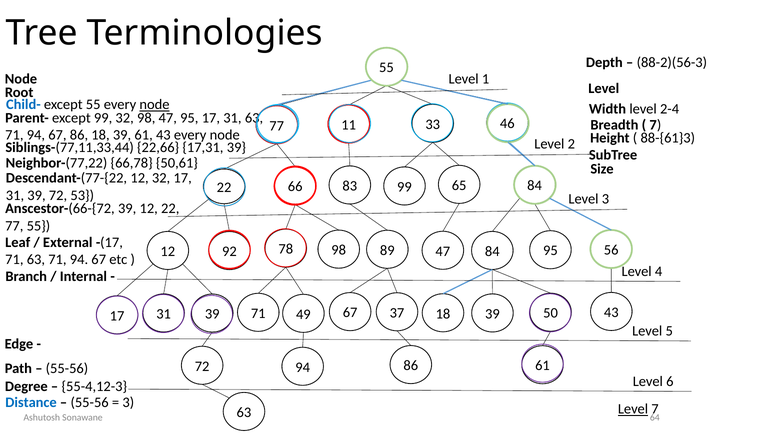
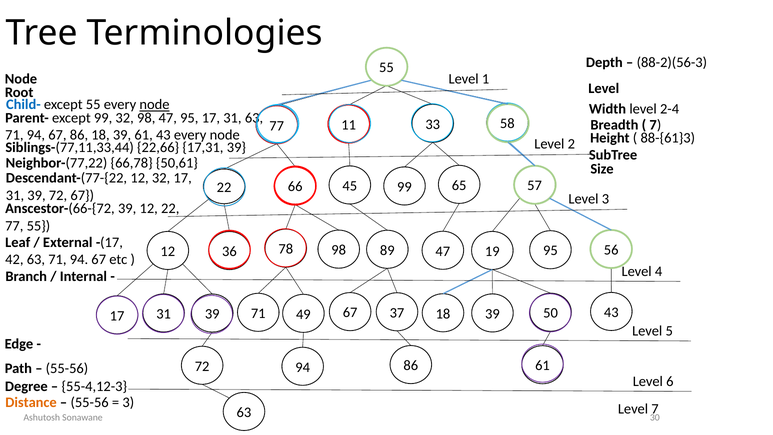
46: 46 -> 58 (507, 124)
83: 83 -> 45 (350, 186)
65 84: 84 -> 57 (535, 185)
72 53: 53 -> 67 (82, 195)
92: 92 -> 36 (229, 251)
47 84: 84 -> 19 (492, 251)
71: 71 -> 42 (14, 260)
Distance colour: blue -> orange (31, 402)
Level underline: present -> none (633, 409)
64: 64 -> 30 (655, 417)
